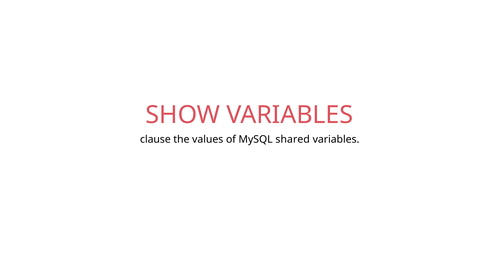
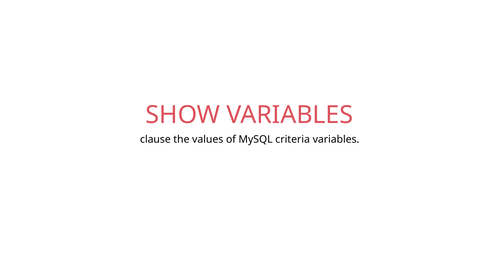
shared: shared -> criteria (293, 140)
